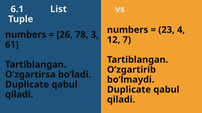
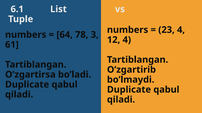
26: 26 -> 64 (65, 35)
12 7: 7 -> 4 (127, 40)
